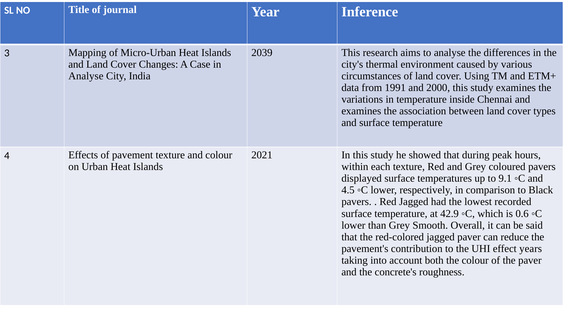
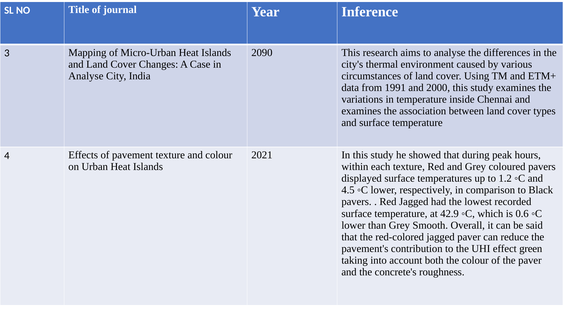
2039: 2039 -> 2090 (262, 52)
9.1: 9.1 -> 1.2 (505, 178)
years: years -> green (531, 248)
